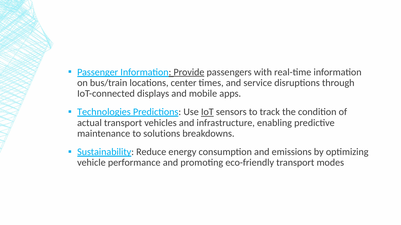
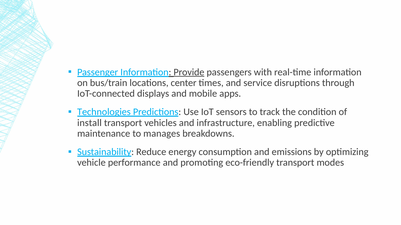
IoT underline: present -> none (207, 112)
actual: actual -> install (89, 123)
solutions: solutions -> manages (162, 134)
